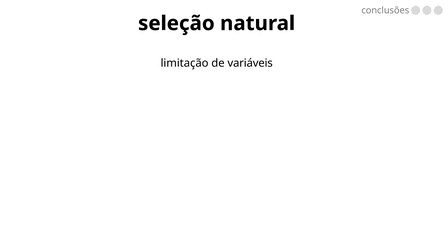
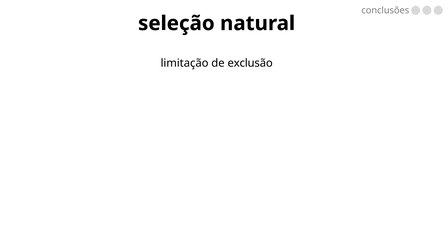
variáveis: variáveis -> exclusão (250, 63)
